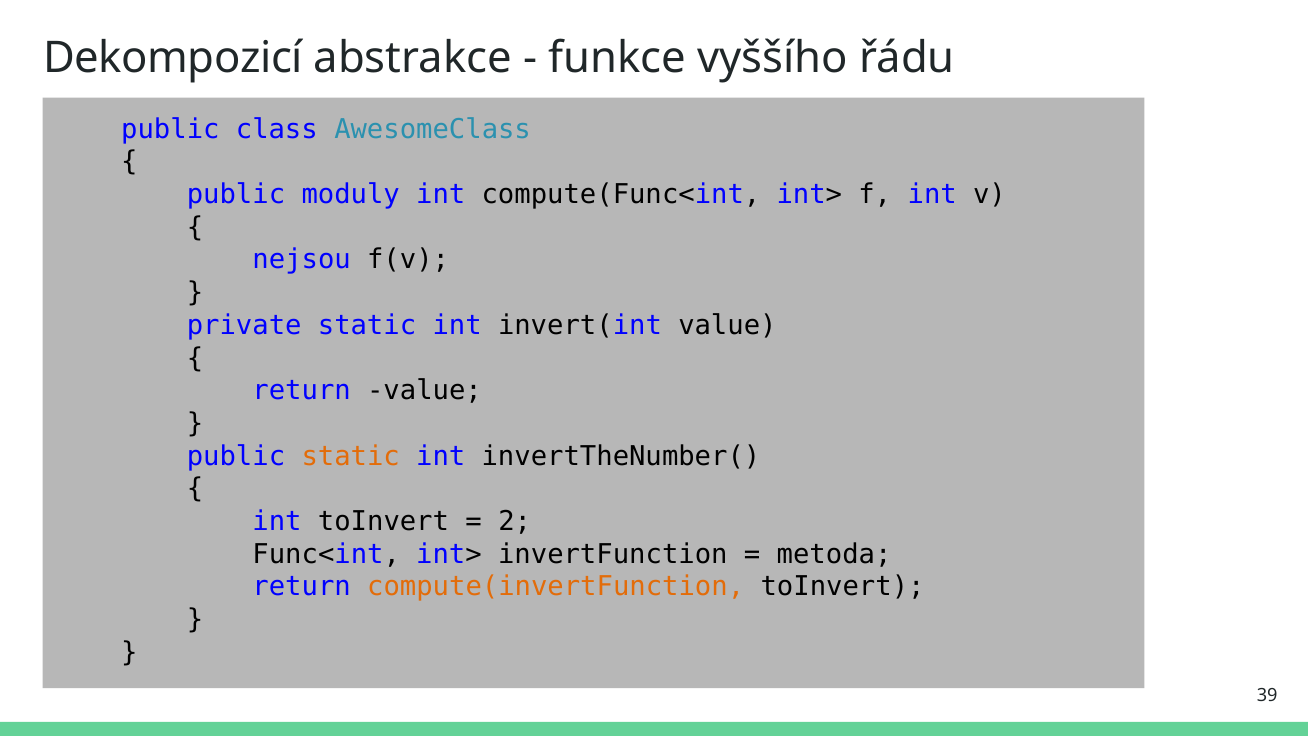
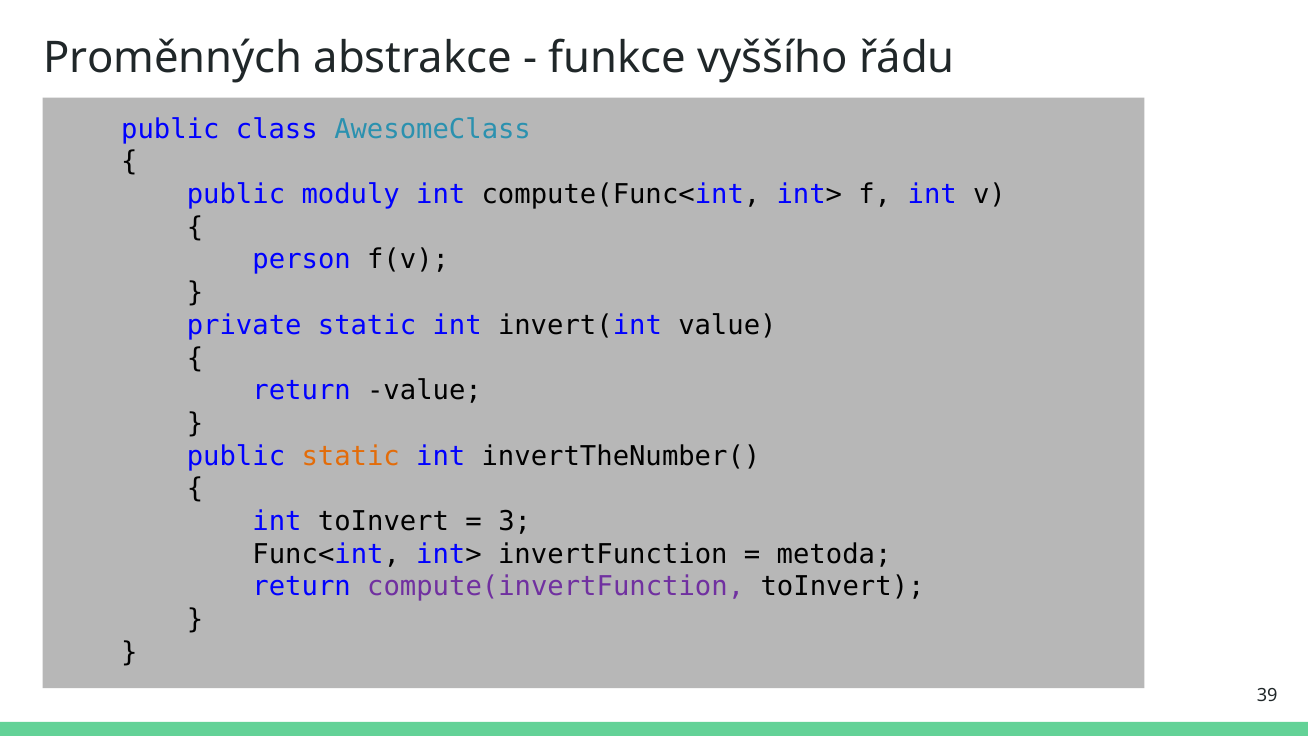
Dekompozicí: Dekompozicí -> Proměnných (173, 58)
nejsou: nejsou -> person (302, 260)
2: 2 -> 3 (515, 521)
compute(invertFunction colour: orange -> purple (556, 587)
